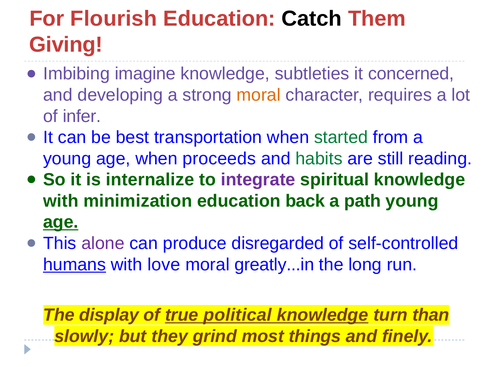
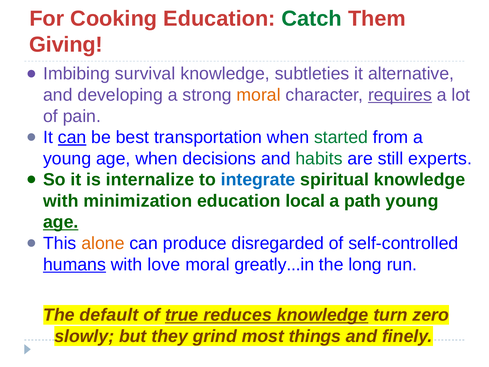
Flourish: Flourish -> Cooking (114, 19)
Catch colour: black -> green (312, 19)
imagine: imagine -> survival (145, 74)
concerned: concerned -> alternative (411, 74)
requires underline: none -> present (400, 95)
infer: infer -> pain (82, 116)
can underline: none -> present (72, 137)
proceeds: proceeds -> decisions (219, 158)
reading: reading -> experts (440, 158)
integrate colour: purple -> blue (258, 180)
back: back -> local (305, 201)
alone colour: purple -> orange (103, 243)
display: display -> default (109, 315)
political: political -> reduces (238, 315)
than: than -> zero (431, 315)
